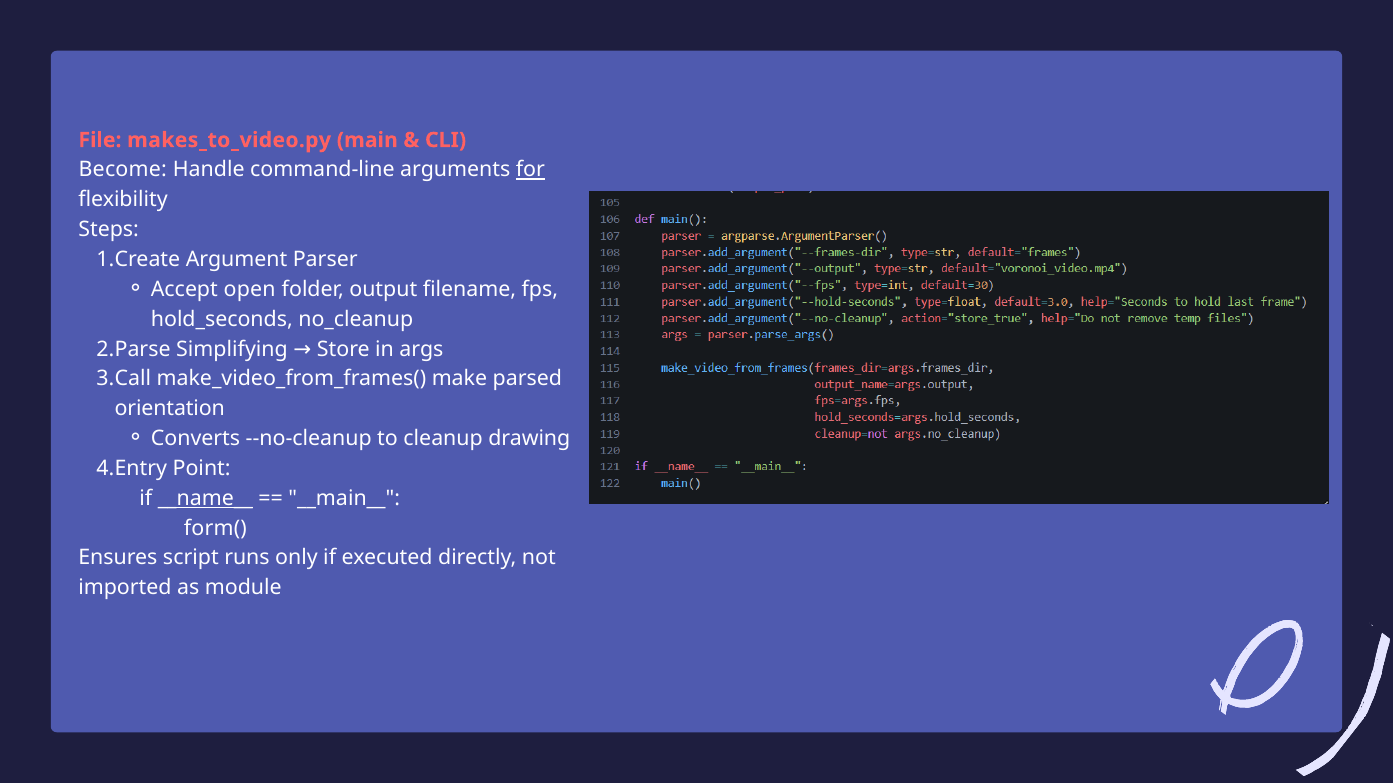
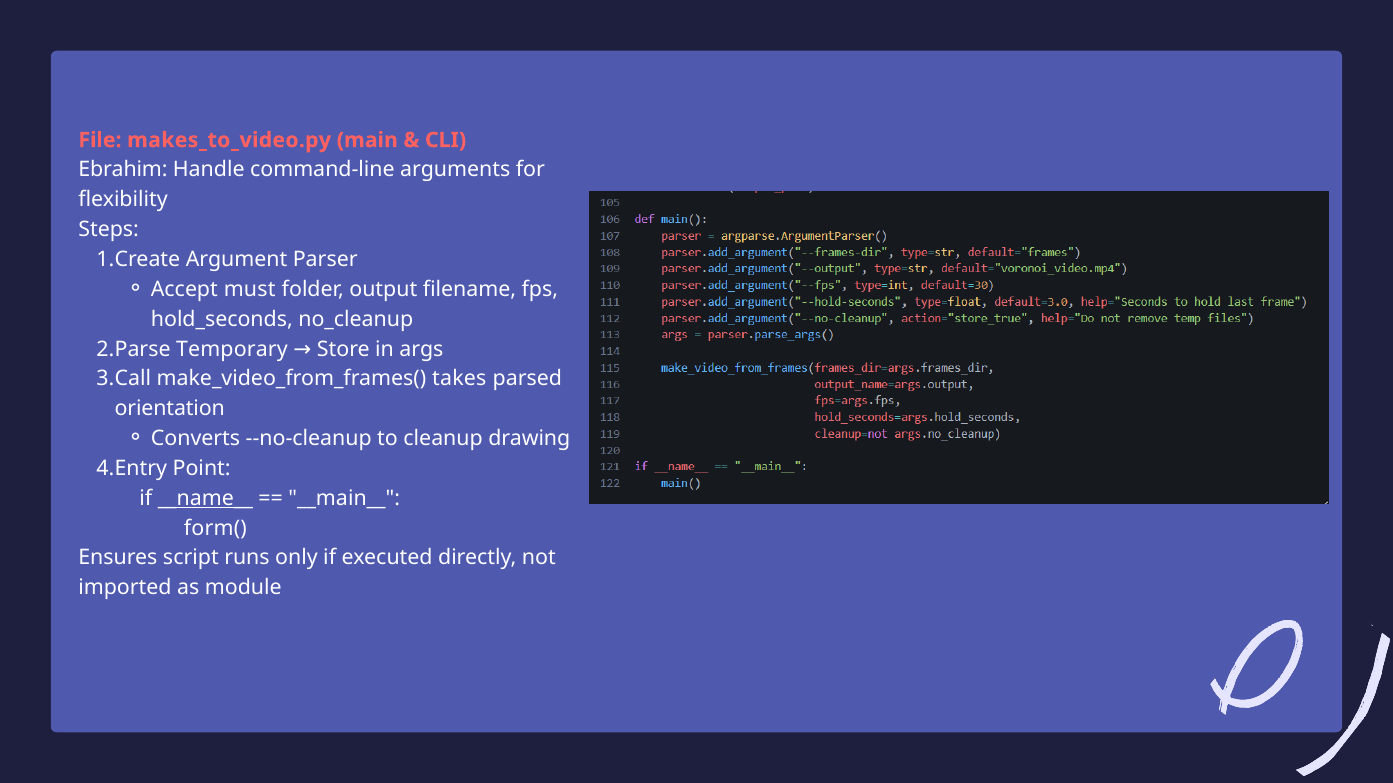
Become: Become -> Ebrahim (123, 170)
for underline: present -> none (530, 170)
open: open -> must (250, 290)
Simplifying: Simplifying -> Temporary (232, 349)
make: make -> takes (459, 379)
